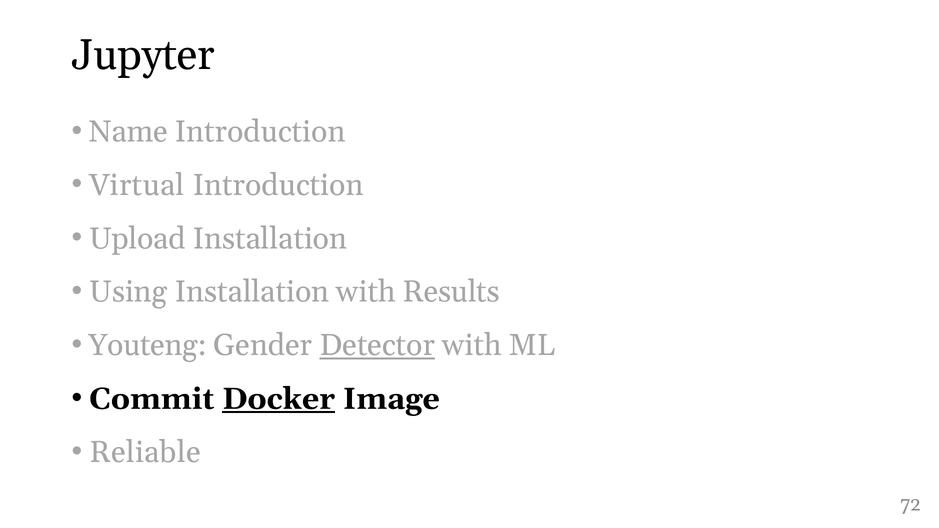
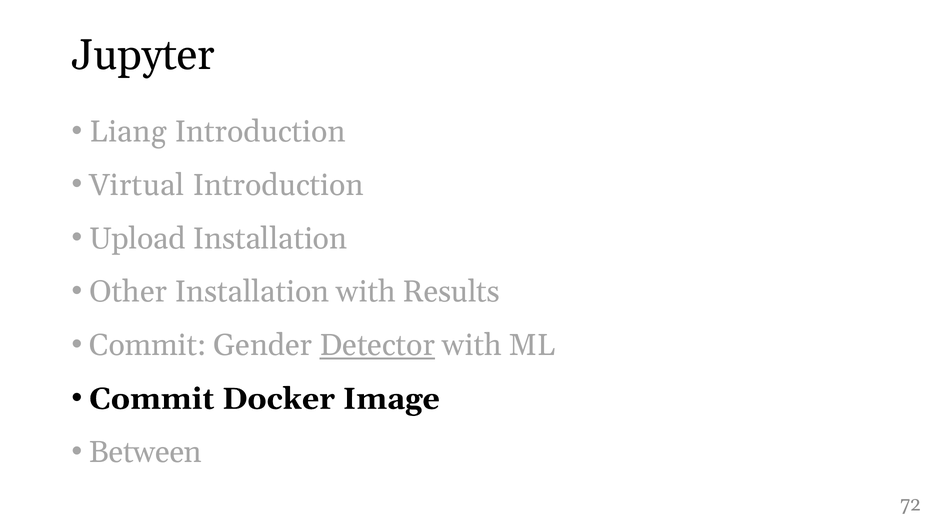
Name: Name -> Liang (128, 132)
Using: Using -> Other (128, 292)
Youteng: Youteng -> Commit (148, 346)
Docker underline: present -> none (279, 399)
Reliable: Reliable -> Between (146, 452)
